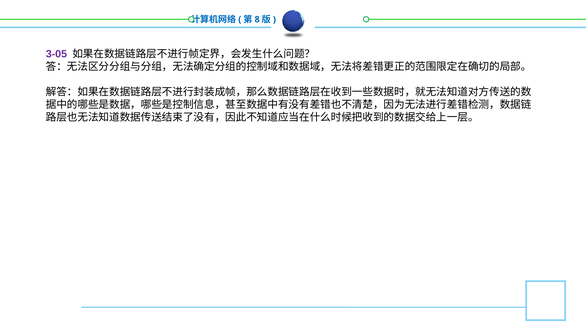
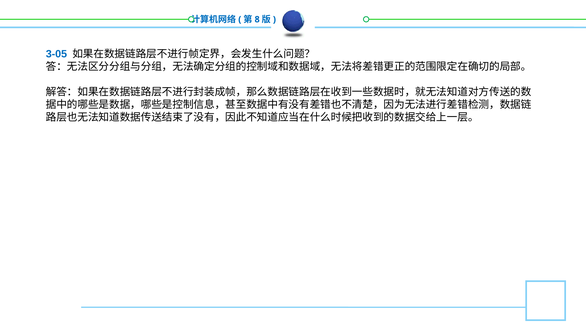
3-05 colour: purple -> blue (56, 54)
